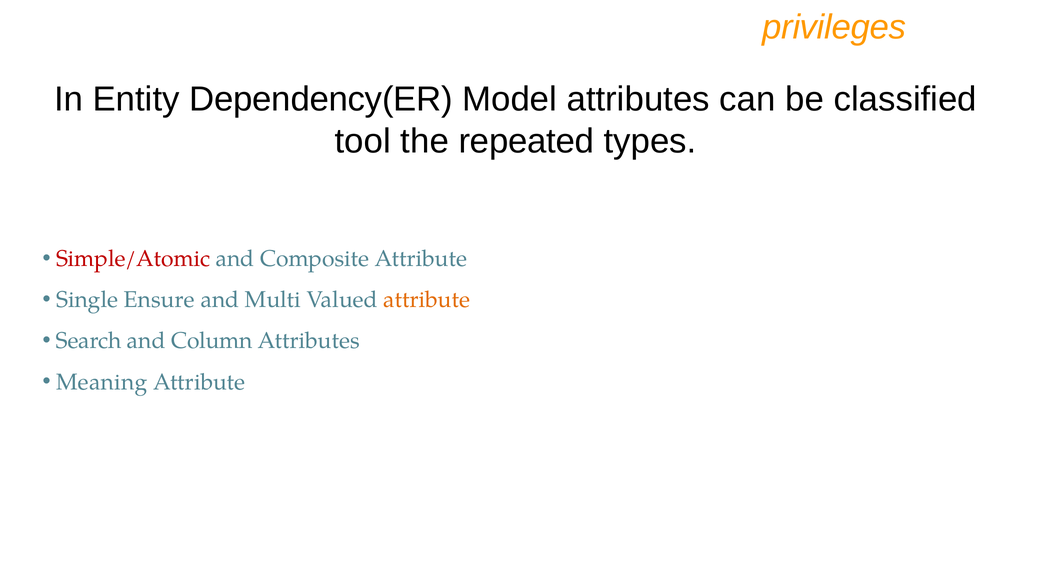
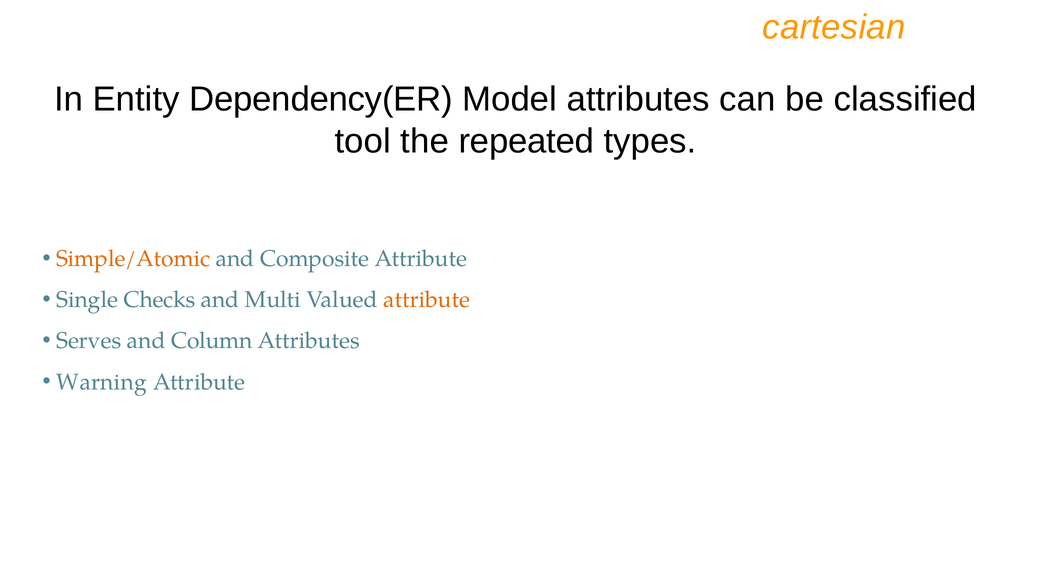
privileges: privileges -> cartesian (834, 27)
Simple/Atomic colour: red -> orange (133, 259)
Ensure: Ensure -> Checks (159, 300)
Search: Search -> Serves (89, 341)
Meaning: Meaning -> Warning (102, 382)
